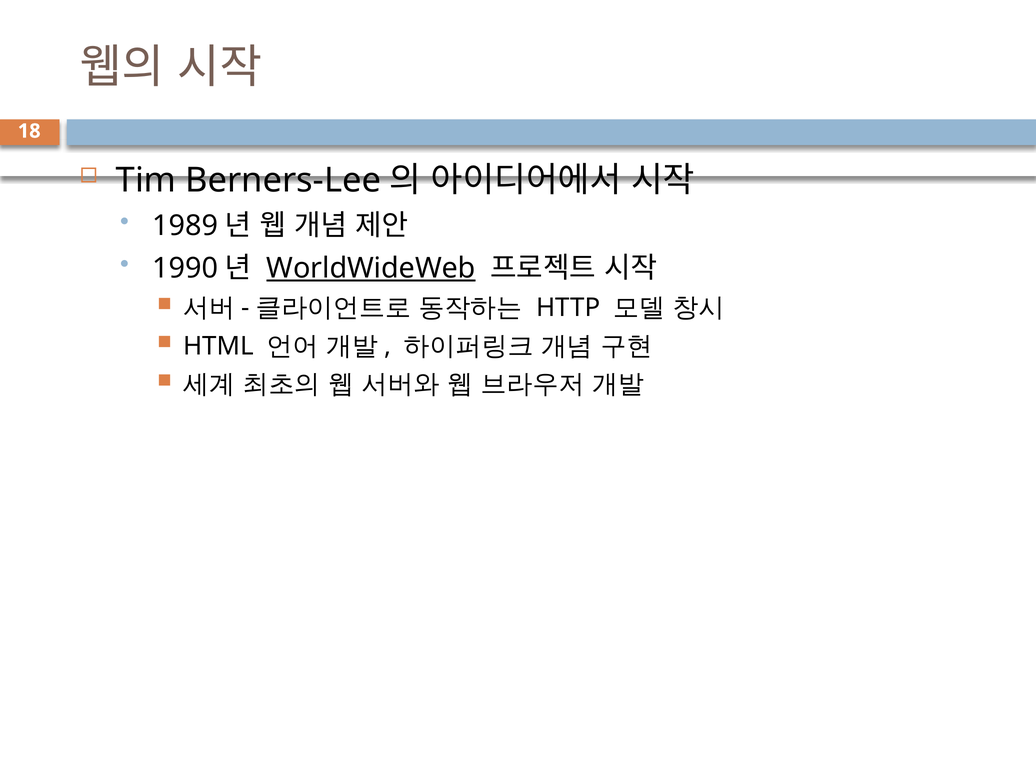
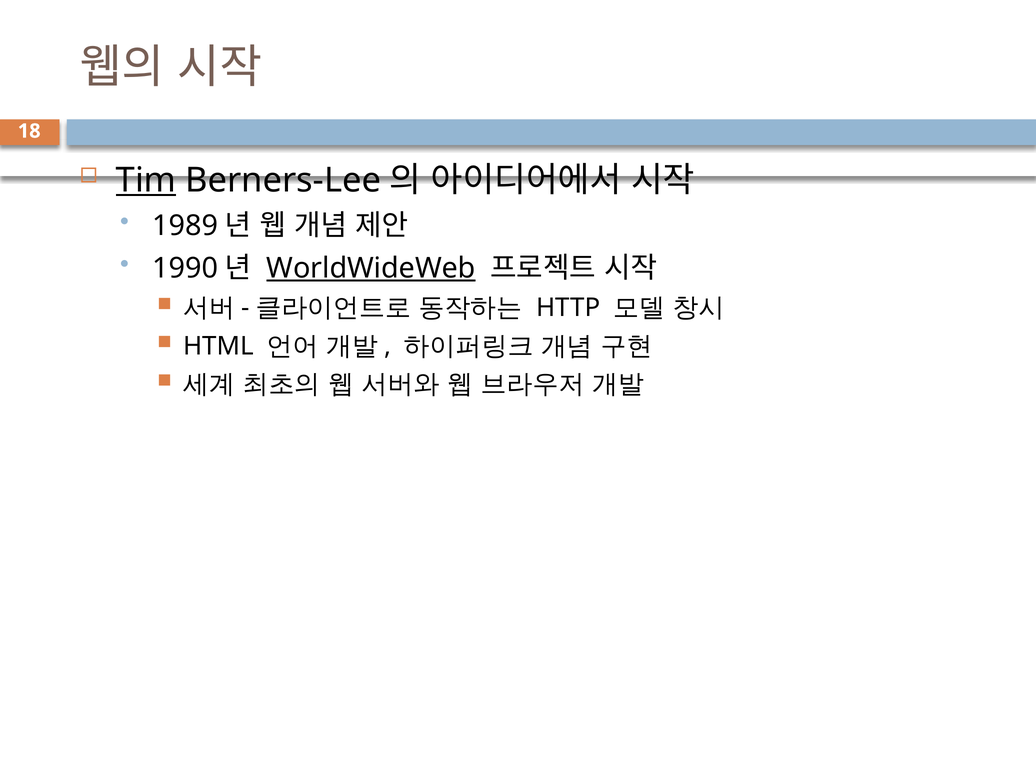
Tim underline: none -> present (146, 180)
